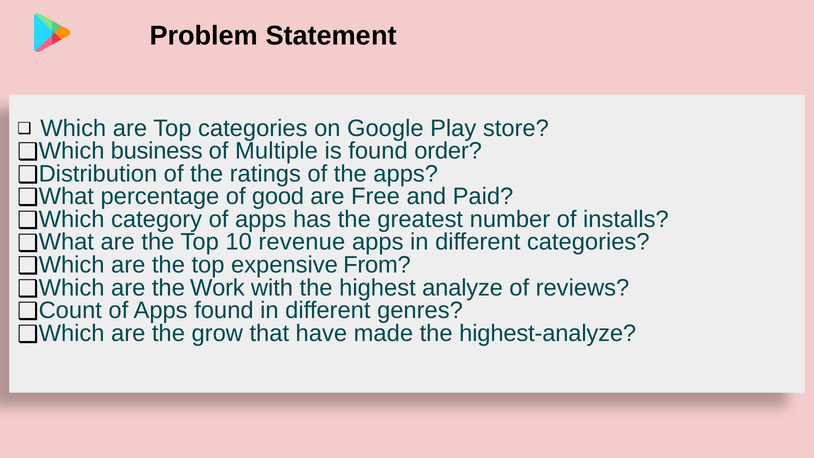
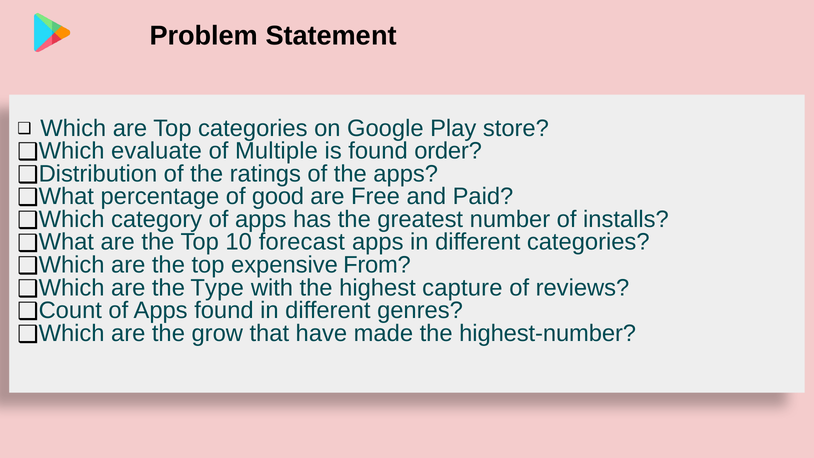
business: business -> evaluate (156, 151)
revenue: revenue -> forecast (302, 242)
Work: Work -> Type (217, 288)
analyze: analyze -> capture (462, 288)
highest-analyze: highest-analyze -> highest-number (548, 333)
